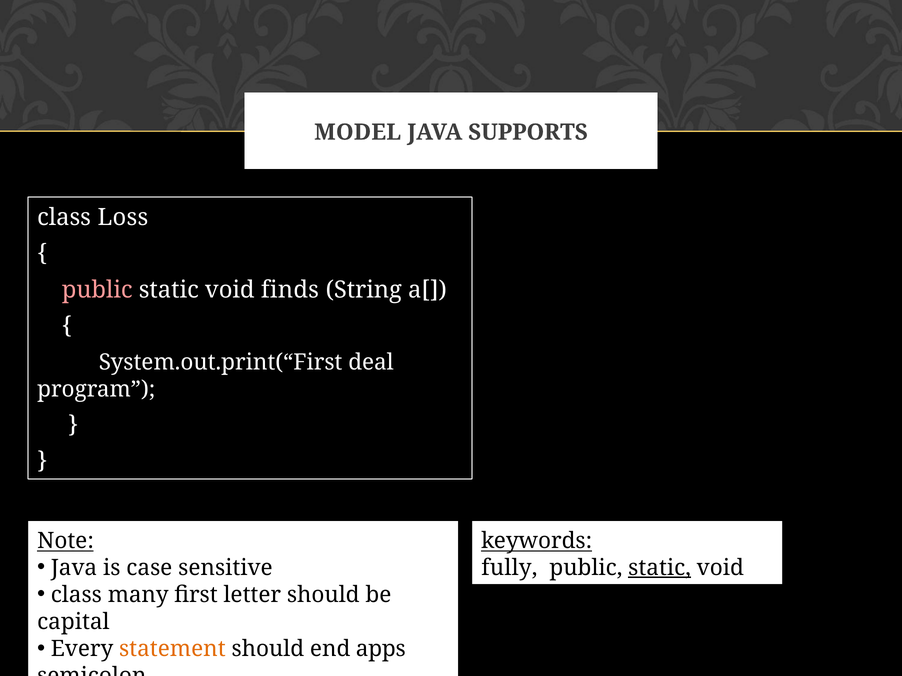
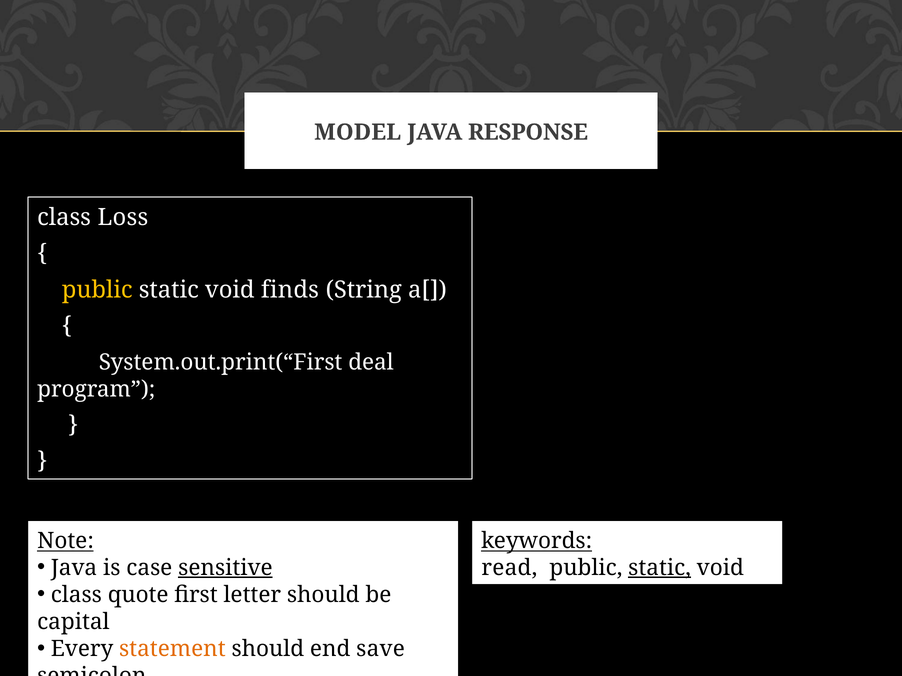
SUPPORTS: SUPPORTS -> RESPONSE (528, 132)
public colour: pink -> yellow (97, 290)
sensitive underline: none -> present (225, 568)
fully: fully -> read (509, 568)
many: many -> quote (138, 595)
apps: apps -> save (381, 649)
